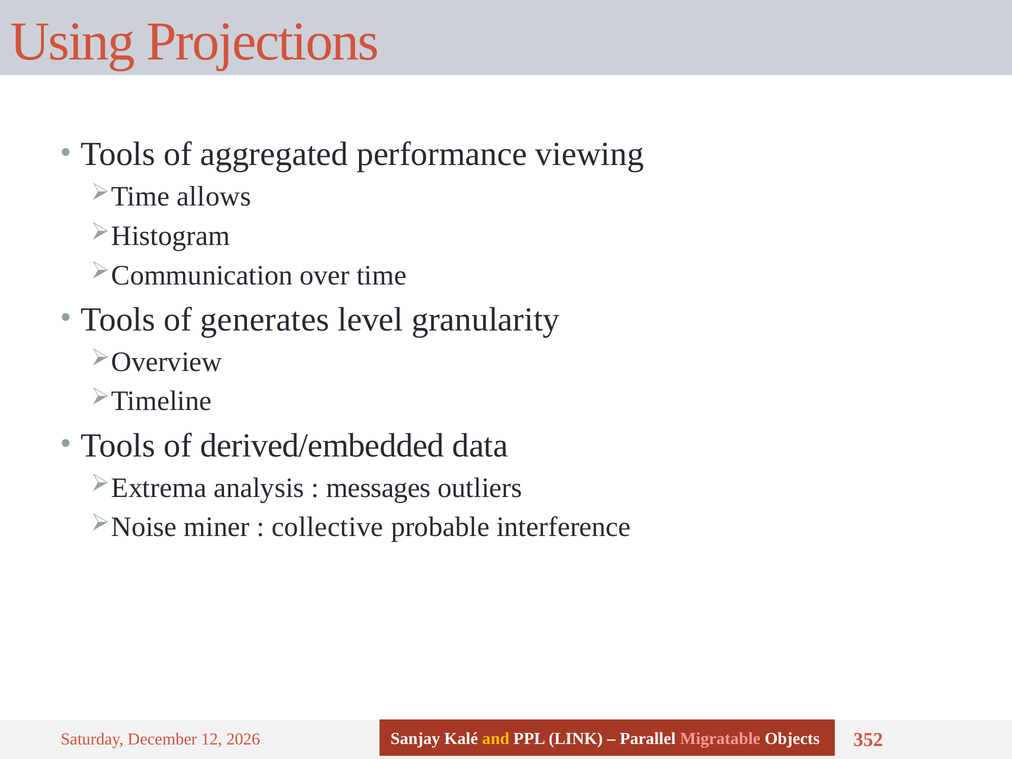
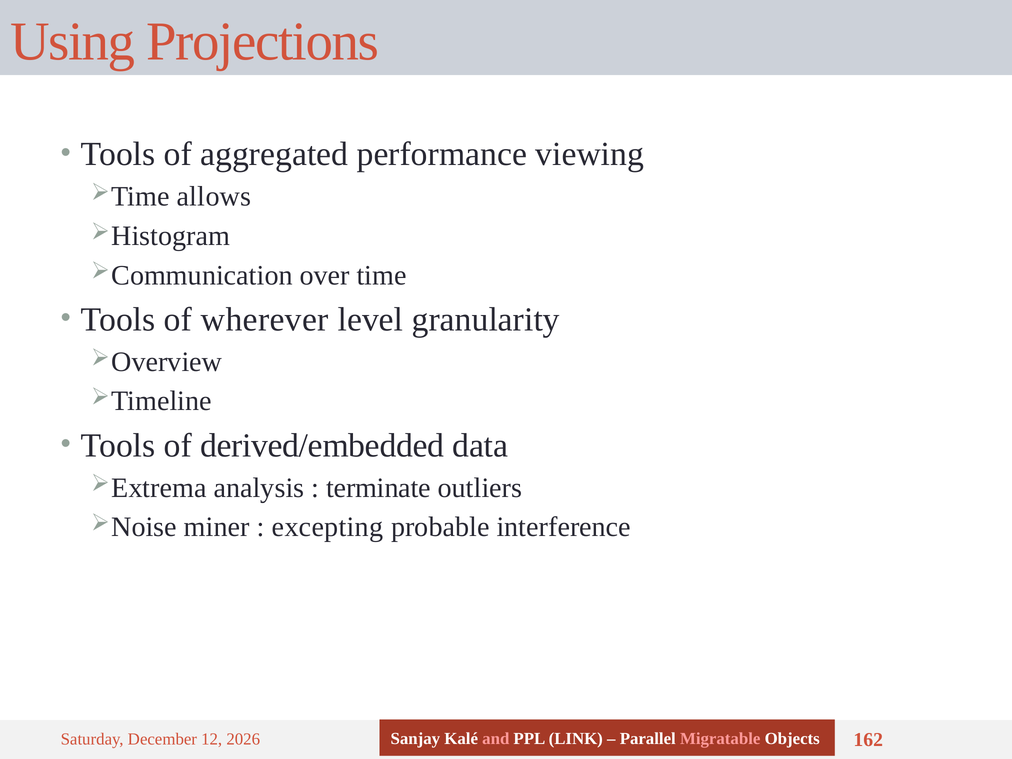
generates: generates -> wherever (265, 319)
messages: messages -> terminate (379, 488)
collective: collective -> excepting (328, 527)
and colour: yellow -> pink (496, 739)
352: 352 -> 162 (868, 740)
